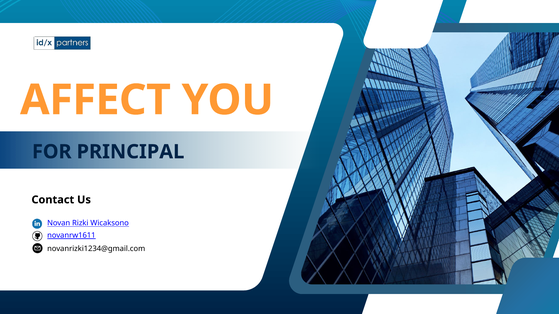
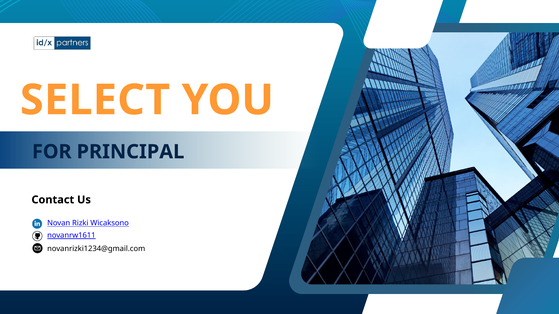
AFFECT: AFFECT -> SELECT (95, 100)
